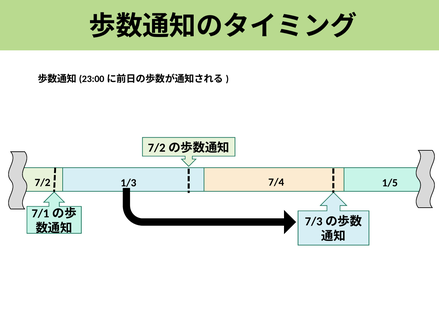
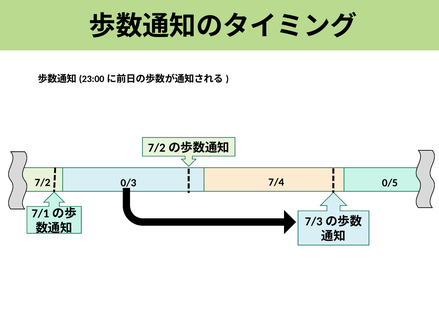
1/3: 1/3 -> 0/3 (128, 183)
1/5: 1/5 -> 0/5 (390, 183)
